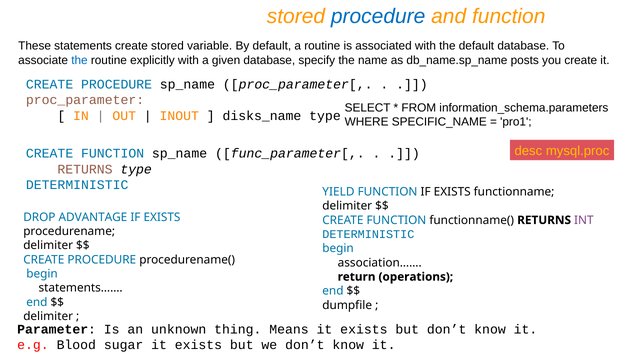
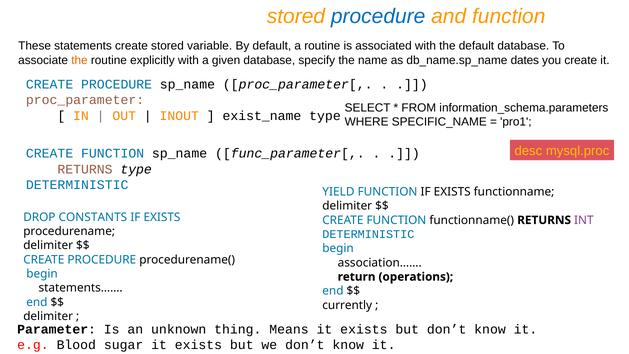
the colour: blue -> orange (79, 60)
posts: posts -> dates (525, 60)
disks_name: disks_name -> exist_name (262, 116)
ADVANTAGE: ADVANTAGE -> CONSTANTS (93, 217)
dumpfile: dumpfile -> currently (347, 305)
